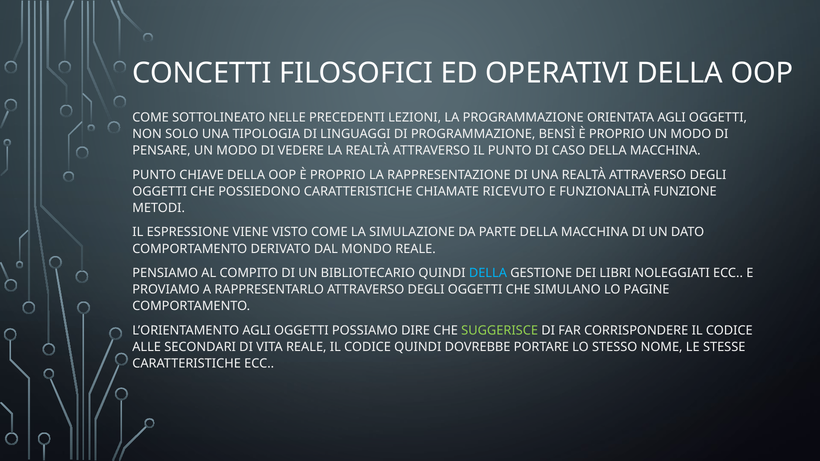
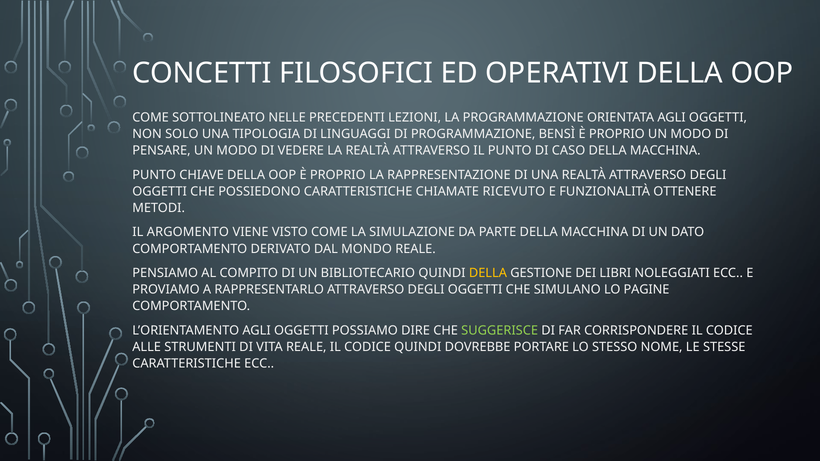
FUNZIONE: FUNZIONE -> OTTENERE (685, 191)
ESPRESSIONE: ESPRESSIONE -> ARGOMENTO (188, 232)
DELLA colour: light blue -> yellow (488, 273)
SECONDARI: SECONDARI -> STRUMENTI (200, 347)
